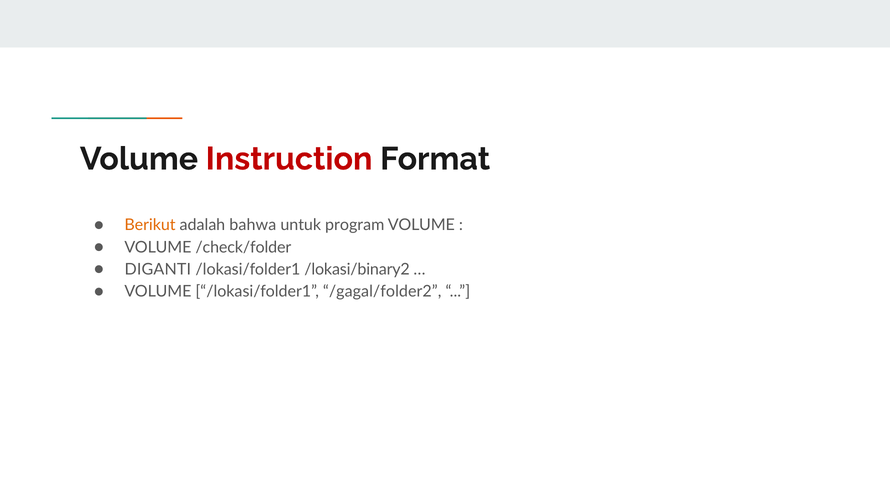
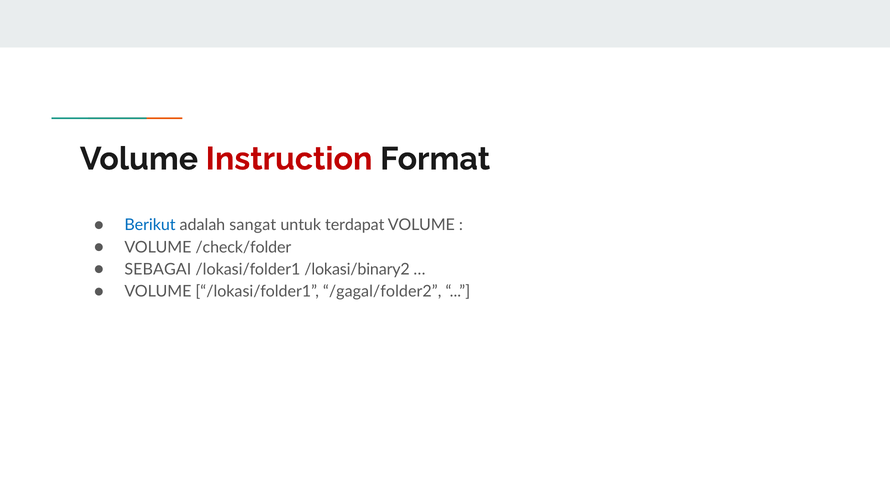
Berikut colour: orange -> blue (150, 225)
bahwa: bahwa -> sangat (253, 225)
program: program -> terdapat (355, 225)
DIGANTI: DIGANTI -> SEBAGAI (158, 269)
